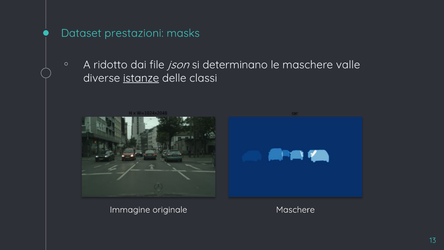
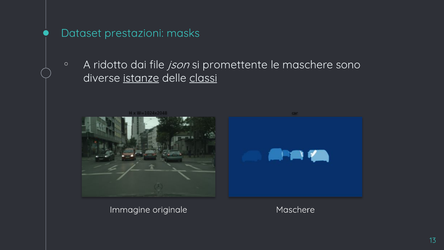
determinano: determinano -> promettente (235, 65)
valle: valle -> sono (348, 65)
classi underline: none -> present (203, 78)
